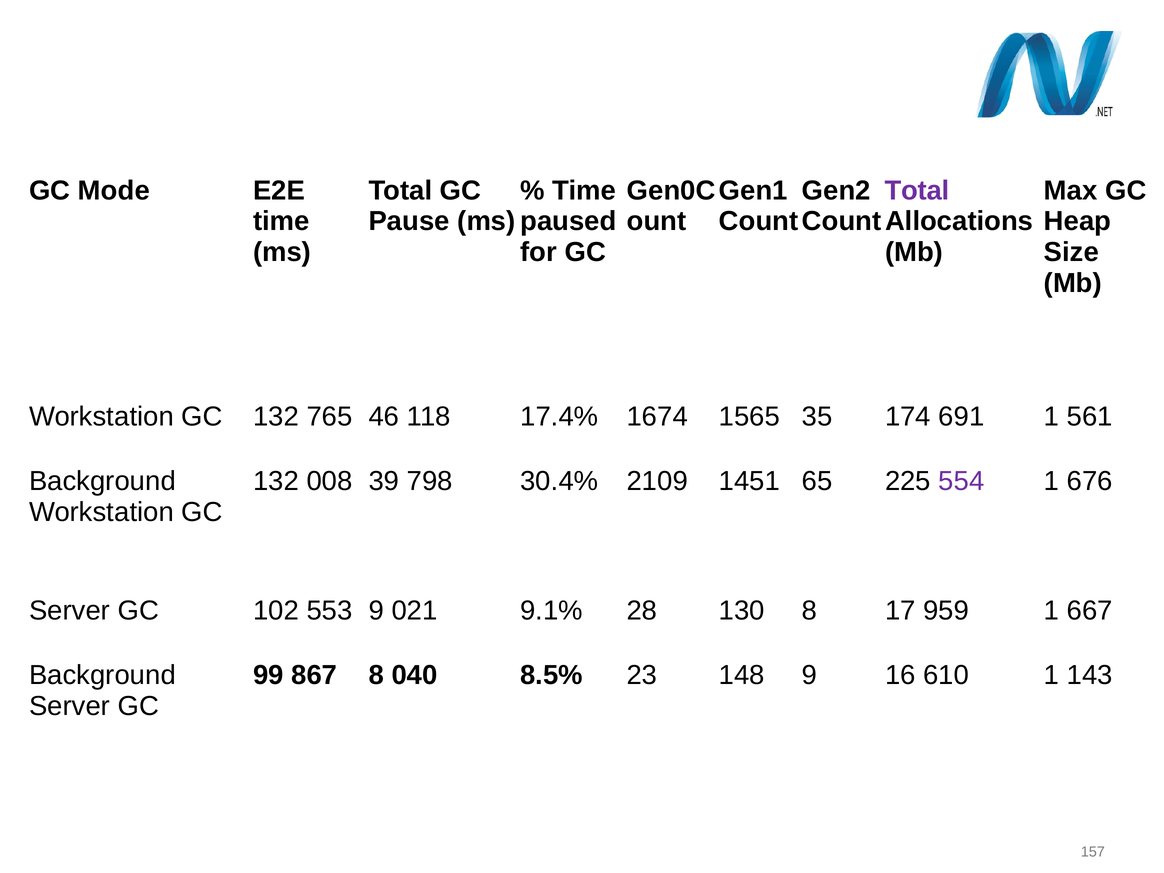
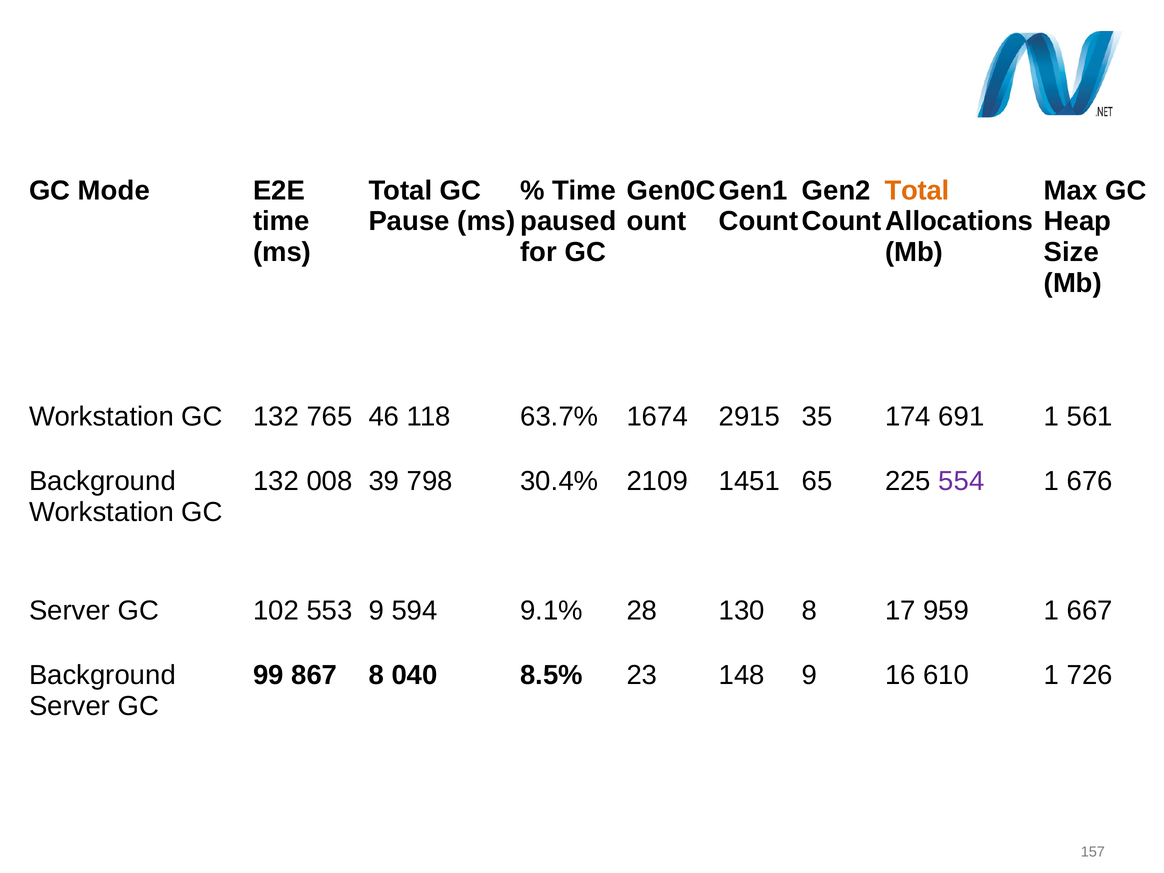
Total colour: purple -> orange (917, 191)
17.4%: 17.4% -> 63.7% (559, 417)
1565: 1565 -> 2915 (749, 417)
021: 021 -> 594 (414, 611)
143: 143 -> 726 (1090, 675)
